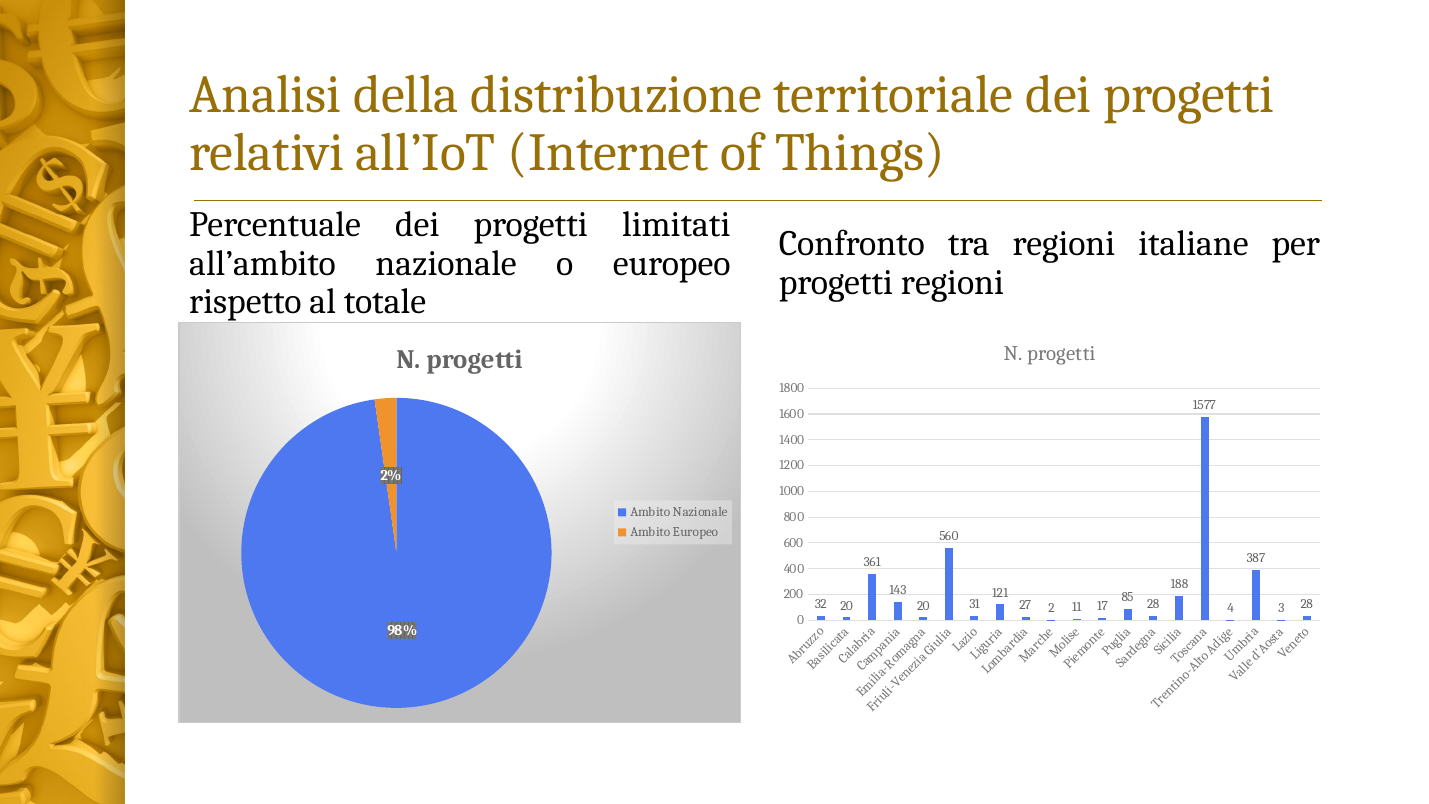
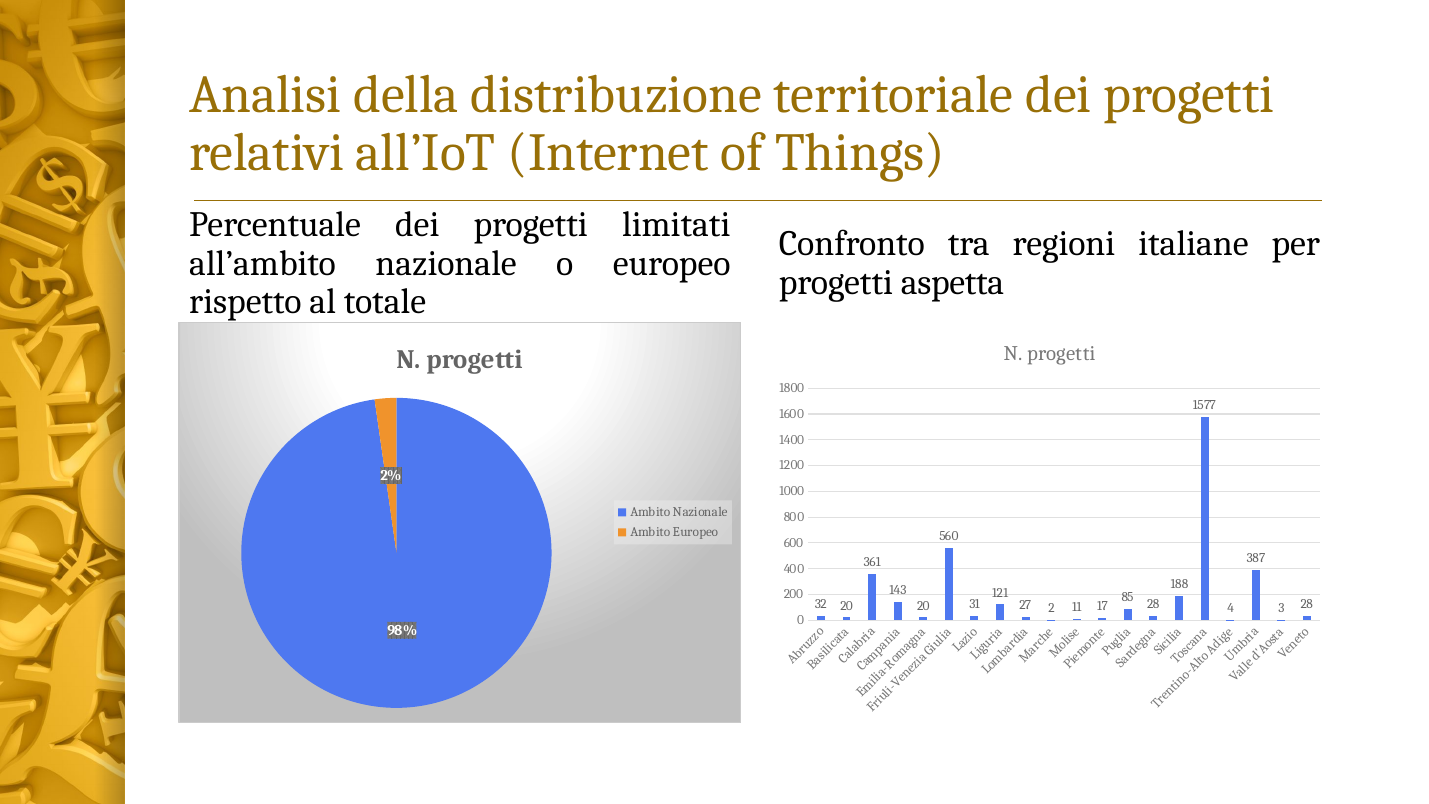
regioni: regioni -> aspetta (953, 283)
